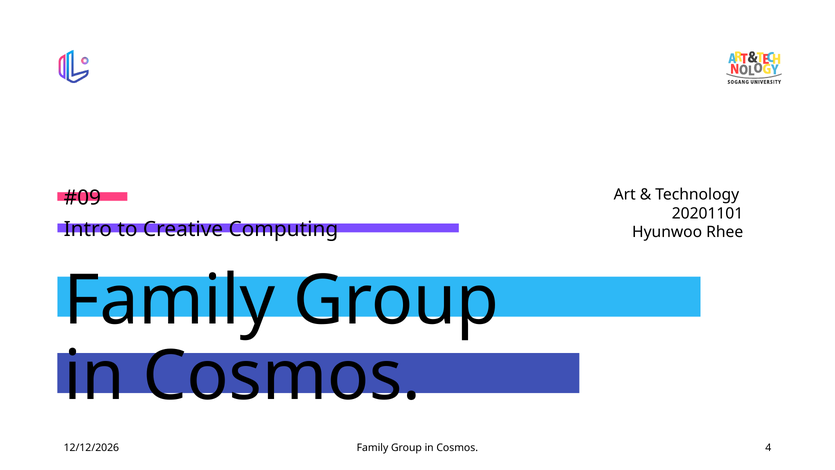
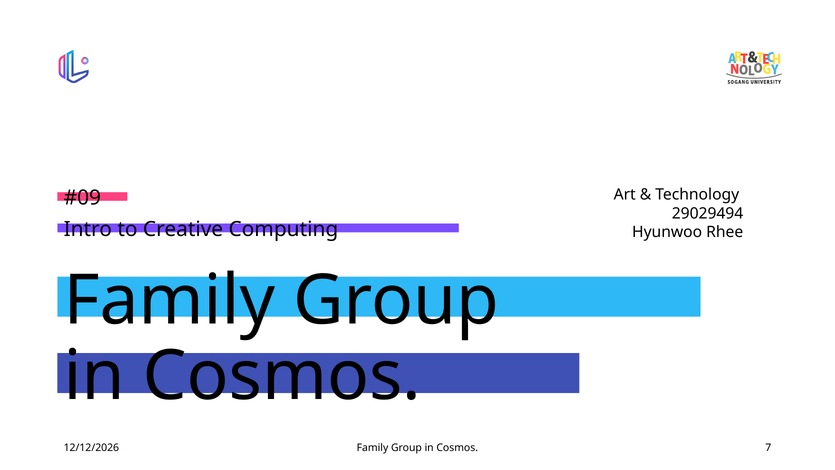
20201101: 20201101 -> 29029494 (708, 213)
4: 4 -> 7 (768, 448)
